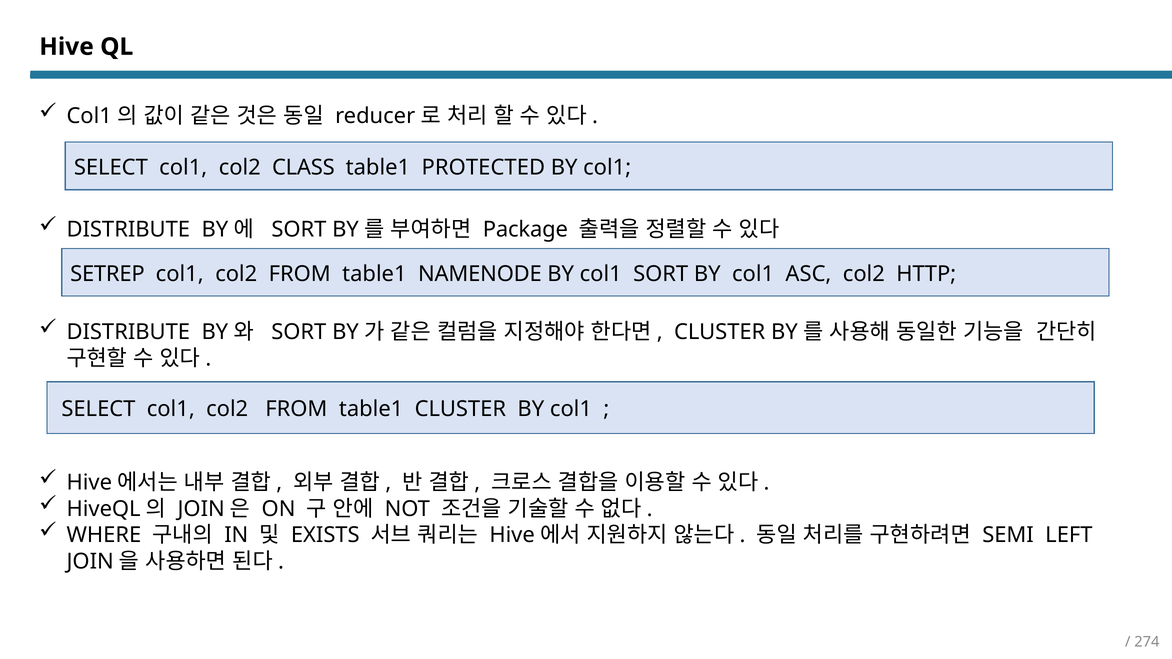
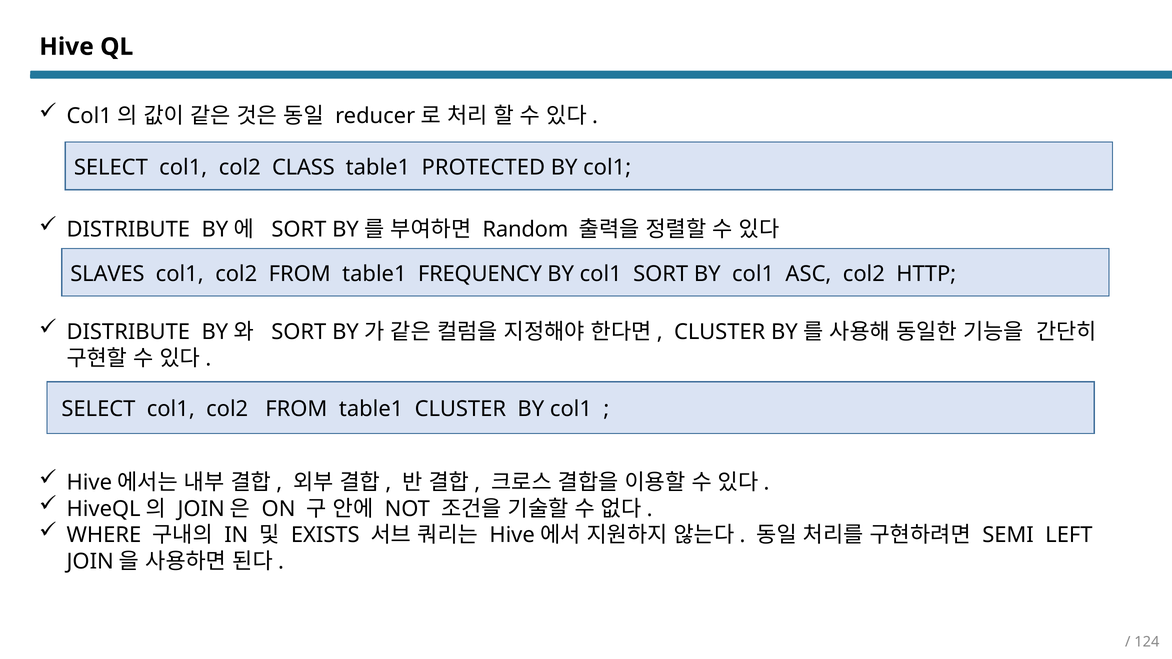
Package: Package -> Random (525, 230)
SETREP: SETREP -> SLAVES (107, 274)
NAMENODE: NAMENODE -> FREQUENCY (480, 274)
274: 274 -> 124 (1147, 642)
